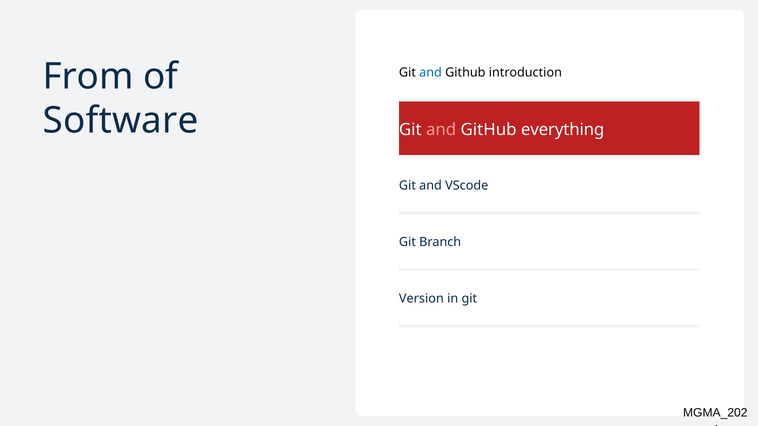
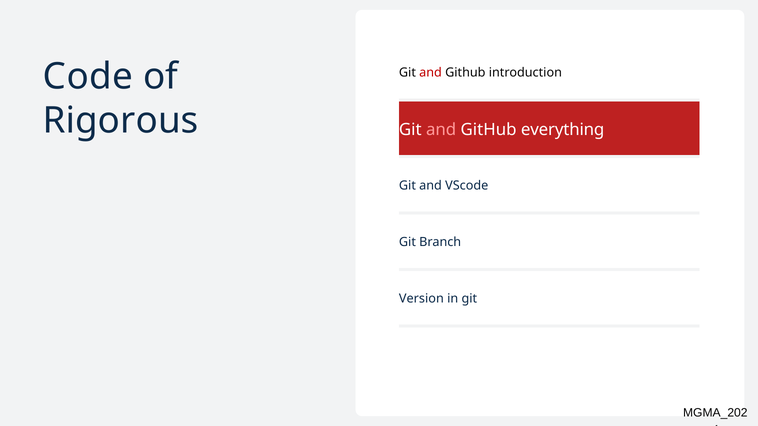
From: From -> Code (88, 76)
and colour: blue -> red (431, 73)
Software: Software -> Rigorous (121, 121)
